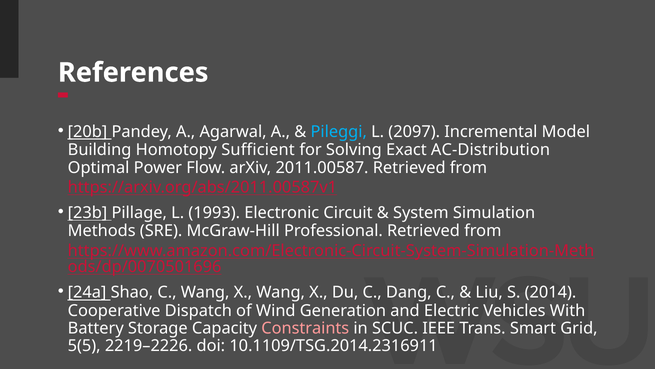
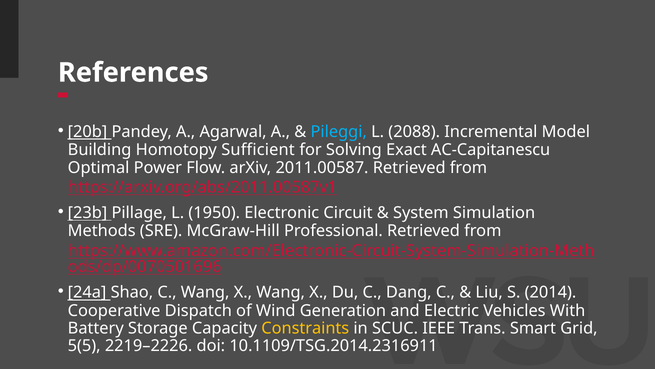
2097: 2097 -> 2088 (414, 131)
AC-Distribution: AC-Distribution -> AC-Capitanescu (491, 150)
1993: 1993 -> 1950 (214, 213)
Constraints colour: pink -> yellow (305, 328)
